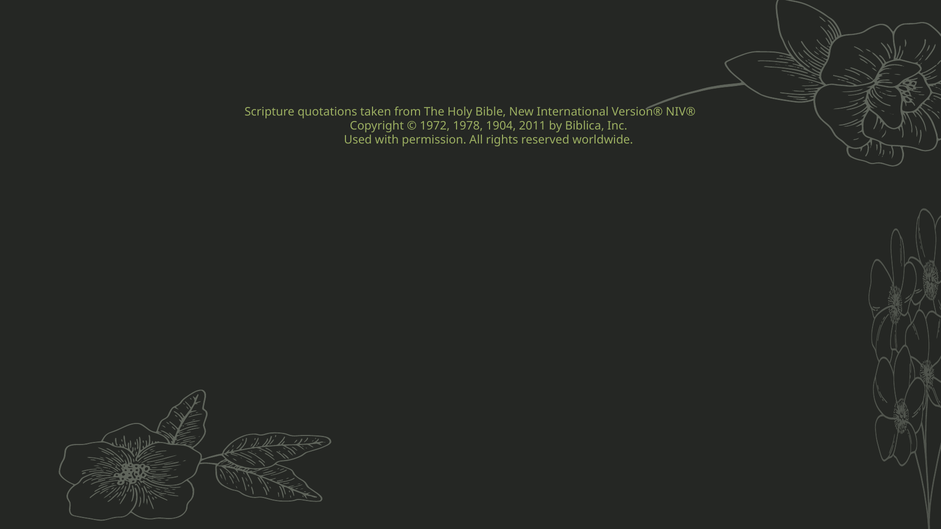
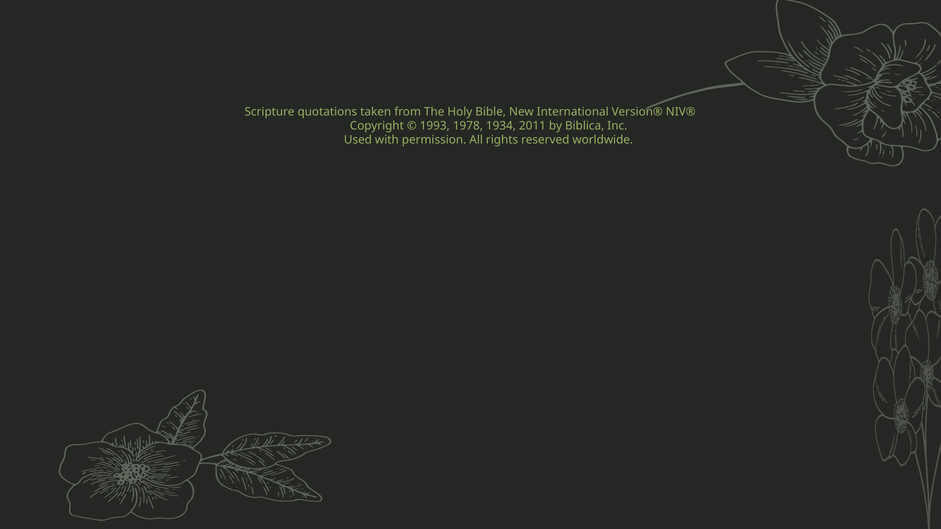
1972: 1972 -> 1993 (435, 126)
1904: 1904 -> 1934 (501, 126)
